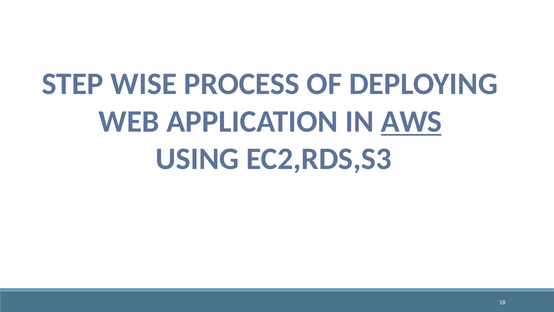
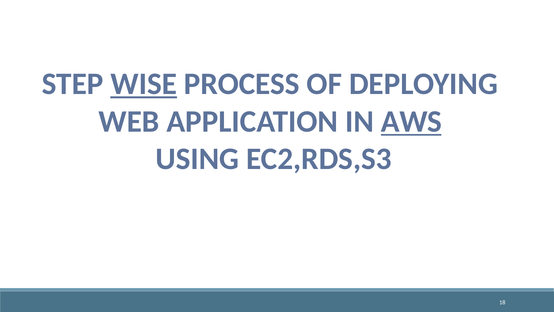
WISE underline: none -> present (144, 84)
